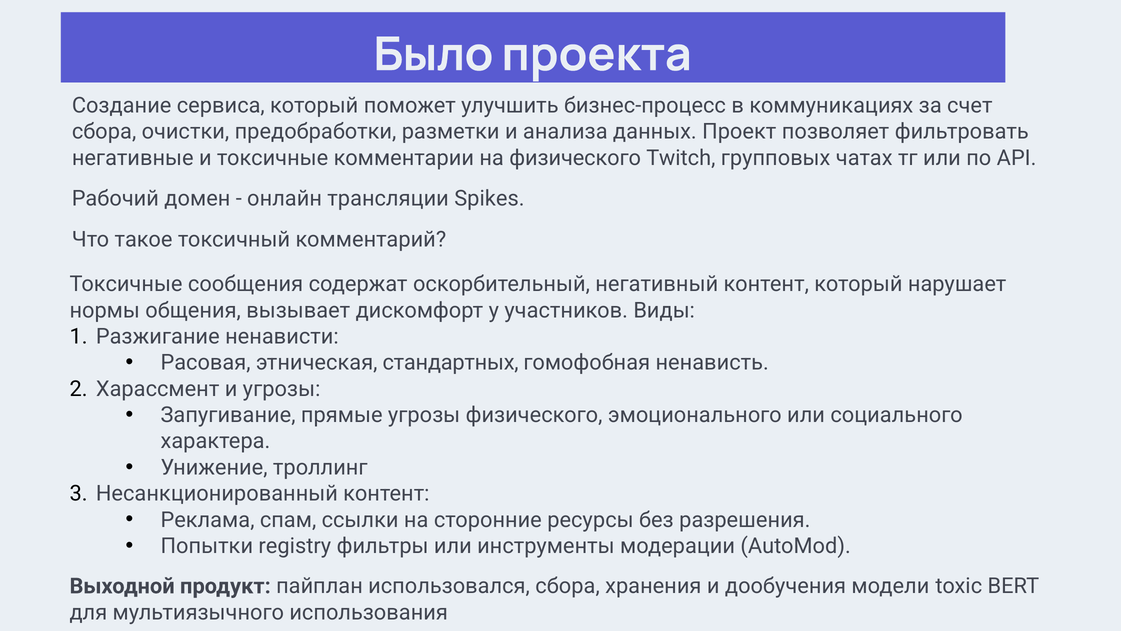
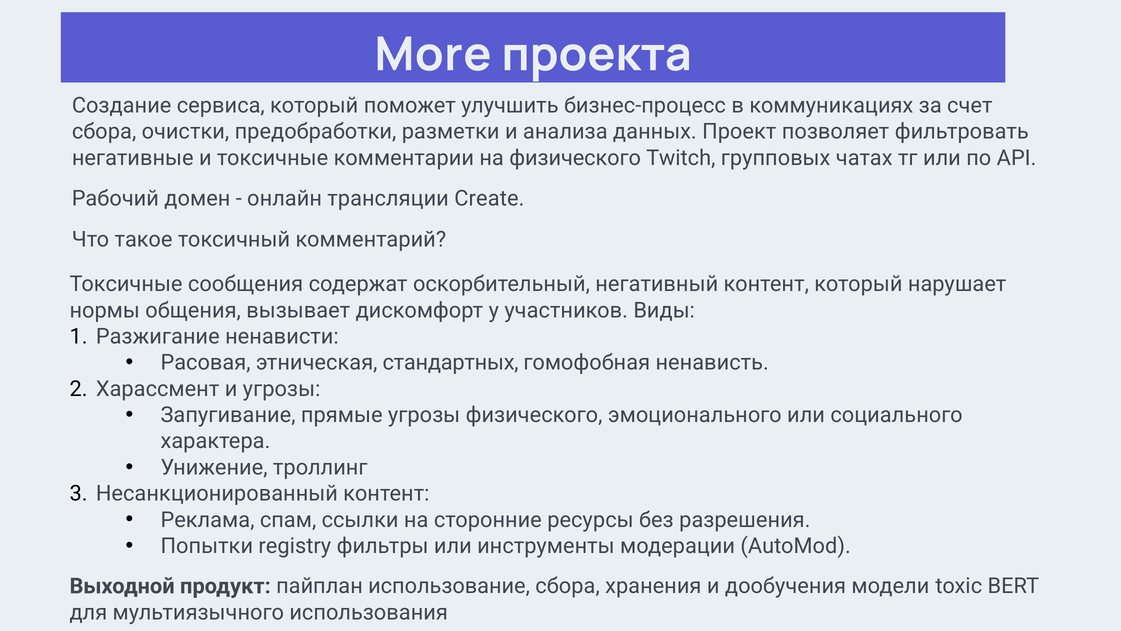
Было: Было -> More (433, 55)
Spikes: Spikes -> Create (489, 198)
использовался: использовался -> использование (449, 586)
